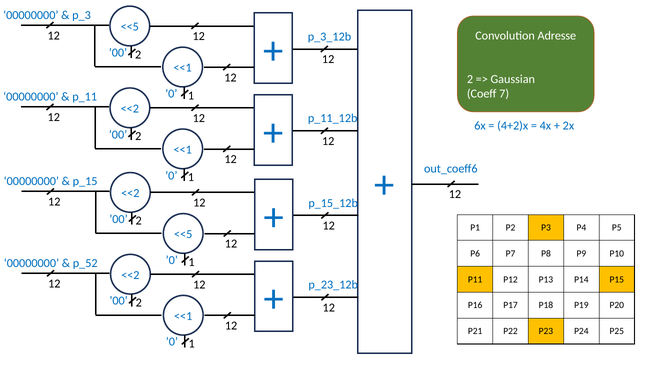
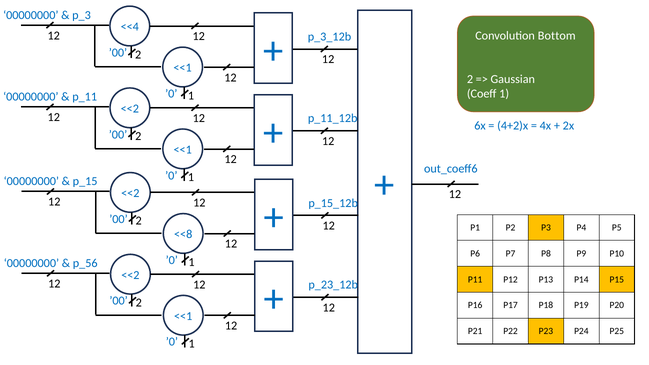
<<5: <<5 -> <<4 (130, 27)
Adresse: Adresse -> Bottom (557, 36)
Coeff 7: 7 -> 1 (504, 94)
<<5: <<5 -> <<8 (183, 234)
p_52: p_52 -> p_56 (85, 263)
